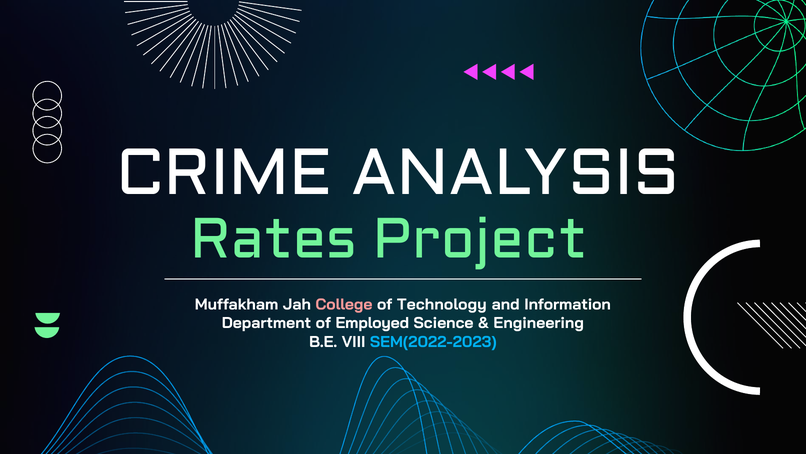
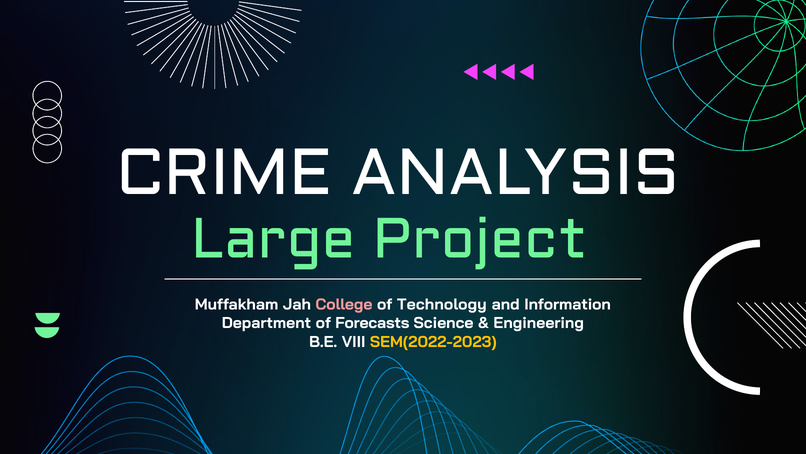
Rates: Rates -> Large (273, 239)
Employed: Employed -> Forecasts (372, 323)
SEM(2022-2023 colour: light blue -> yellow (433, 342)
